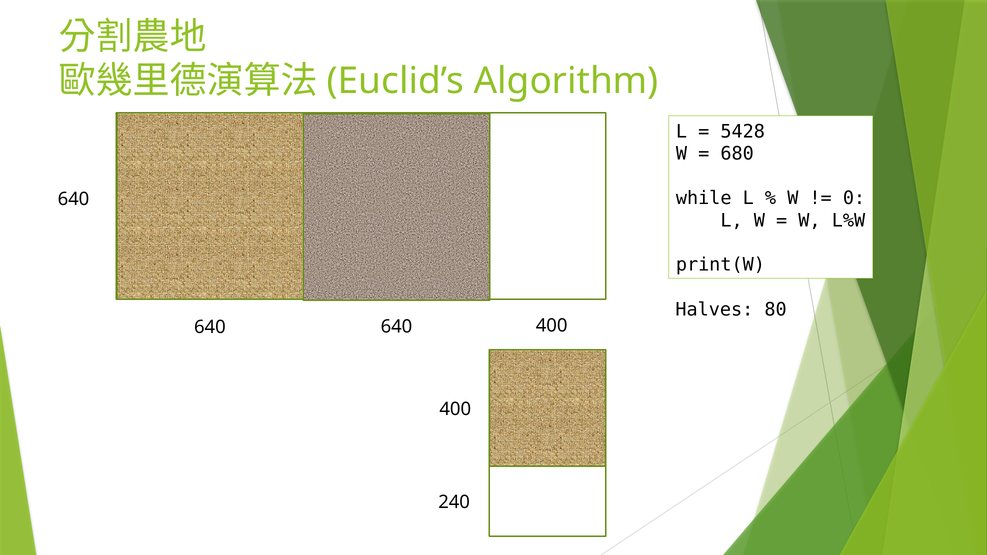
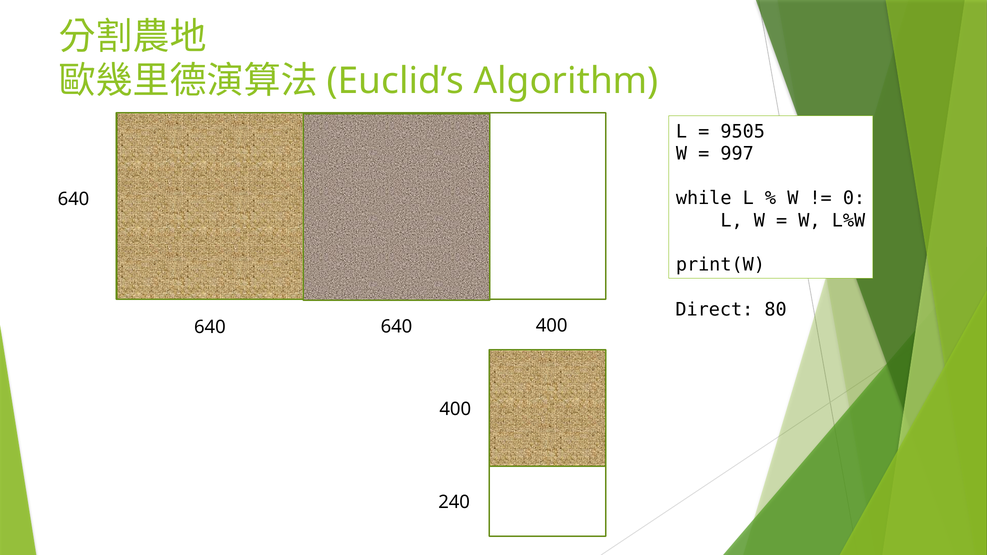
5428: 5428 -> 9505 (743, 132)
680: 680 -> 997 (737, 154)
Halves: Halves -> Direct (714, 310)
